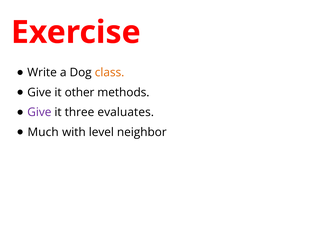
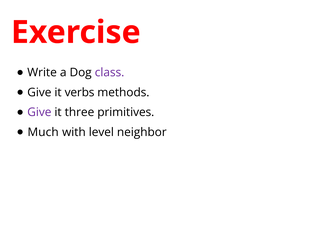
class colour: orange -> purple (110, 73)
other: other -> verbs (80, 92)
evaluates: evaluates -> primitives (126, 112)
